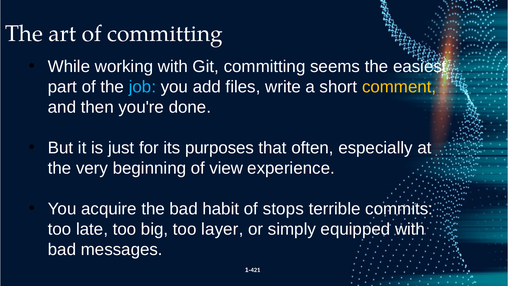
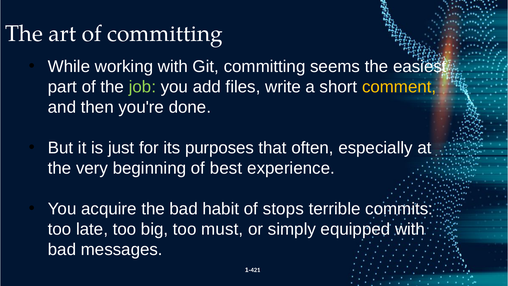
job colour: light blue -> light green (142, 87)
view: view -> best (226, 168)
layer: layer -> must (222, 229)
